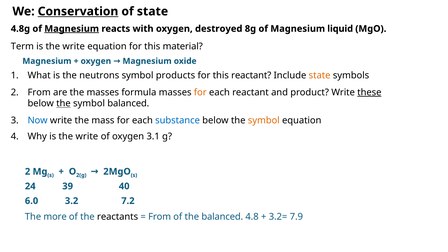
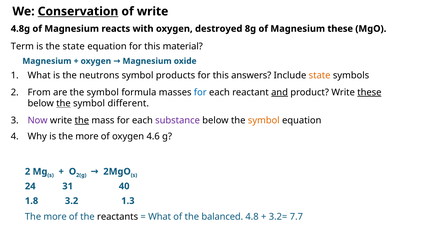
of state: state -> write (153, 11)
Magnesium underline: present -> none (72, 29)
Magnesium liquid: liquid -> these (340, 29)
write: write -> state (74, 46)
this reactant: reactant -> answers (251, 75)
are the masses: masses -> symbol (103, 92)
for colour: orange -> blue (200, 92)
and underline: none -> present (280, 92)
symbol balanced: balanced -> different (128, 104)
Now colour: blue -> purple (38, 120)
the underline: none -> present (82, 120)
substance colour: blue -> purple (178, 120)
Why is the write: write -> more (87, 137)
3.1: 3.1 -> 4.6 (153, 137)
39: 39 -> 31 (68, 186)
6.0: 6.0 -> 1.8 (32, 201)
7.2: 7.2 -> 1.3 (128, 201)
From: From -> What (160, 217)
7.9: 7.9 -> 7.7 (296, 217)
